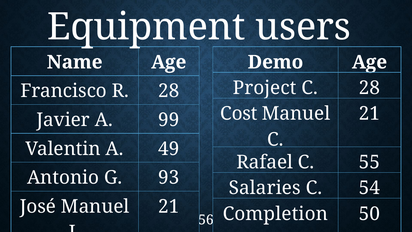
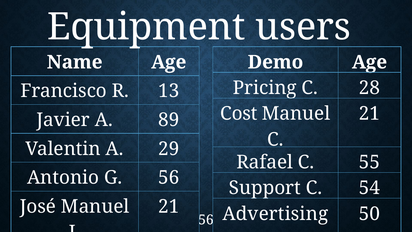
Project: Project -> Pricing (265, 88)
R 28: 28 -> 13 (169, 91)
99: 99 -> 89 (169, 120)
49: 49 -> 29 (169, 149)
G 93: 93 -> 56 (169, 178)
Salaries: Salaries -> Support (265, 188)
Completion: Completion -> Advertising (275, 214)
